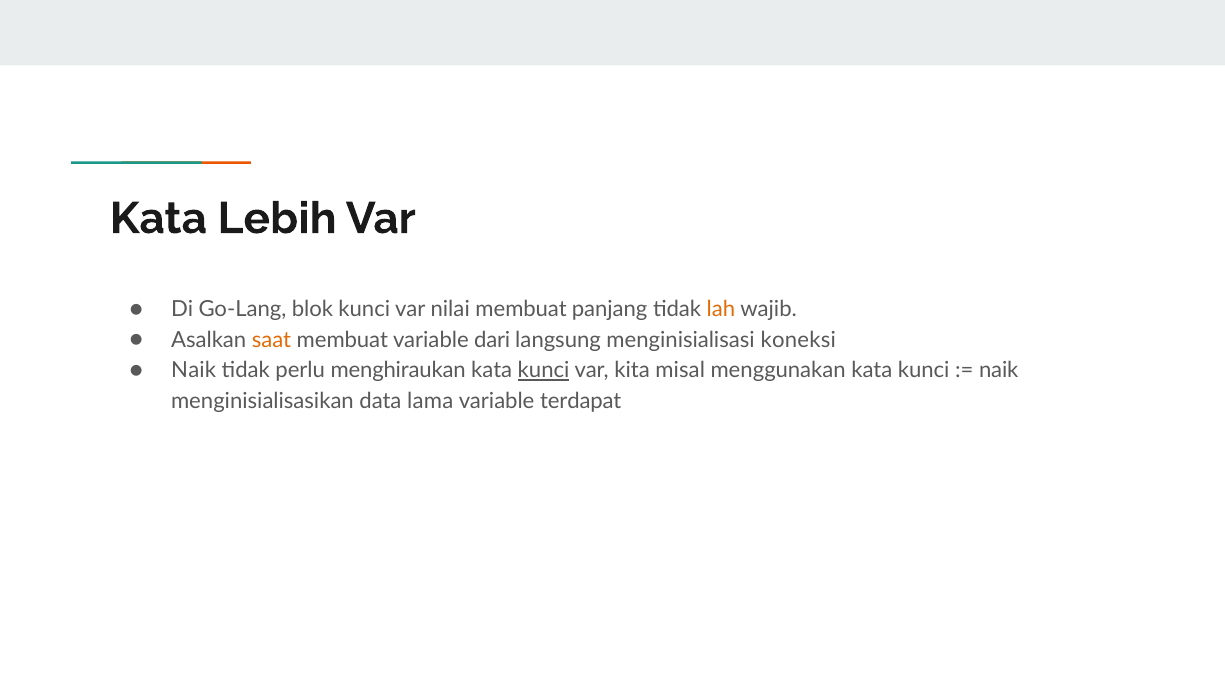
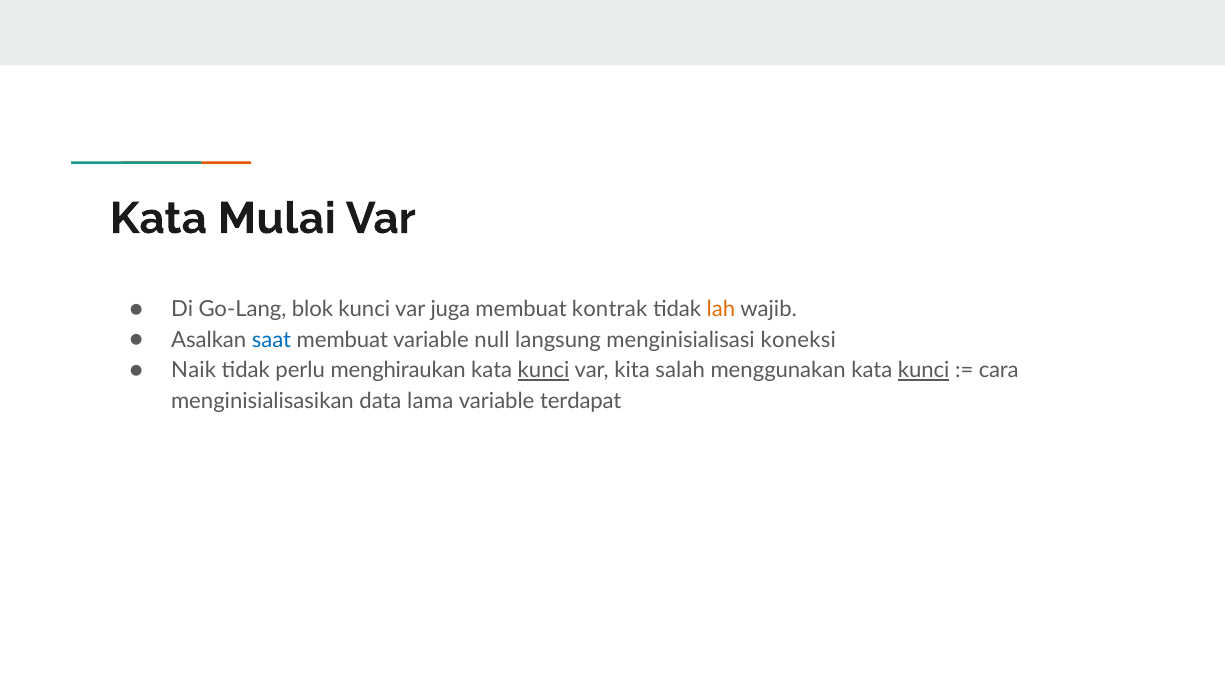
Lebih: Lebih -> Mulai (277, 219)
nilai: nilai -> juga (450, 310)
panjang: panjang -> kontrak (610, 310)
saat colour: orange -> blue (271, 340)
dari: dari -> null (492, 340)
misal: misal -> salah (680, 371)
kunci underline: none -> present (924, 371)
naik: naik -> cara (999, 371)
